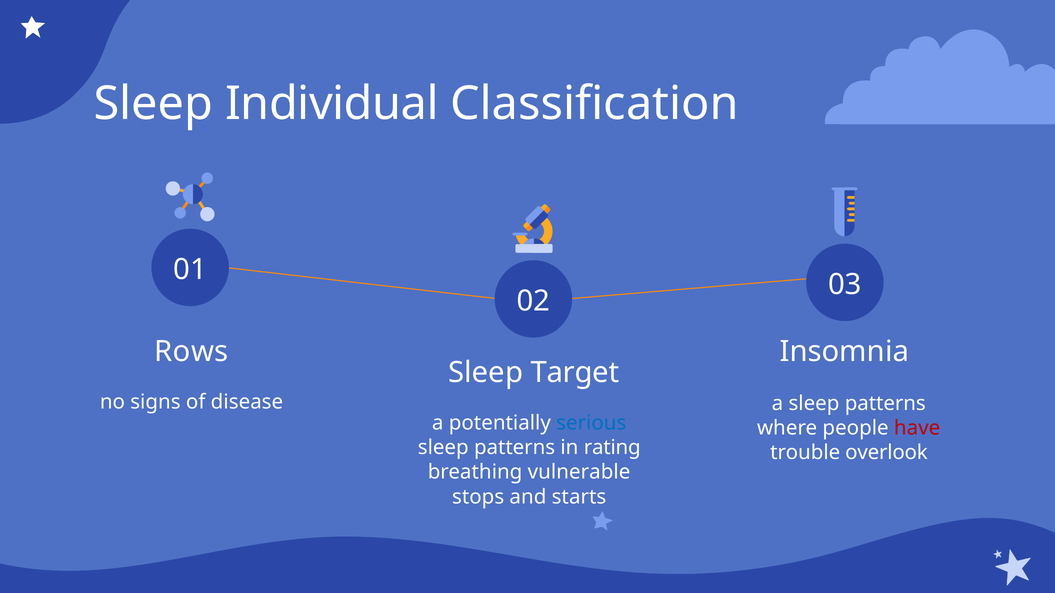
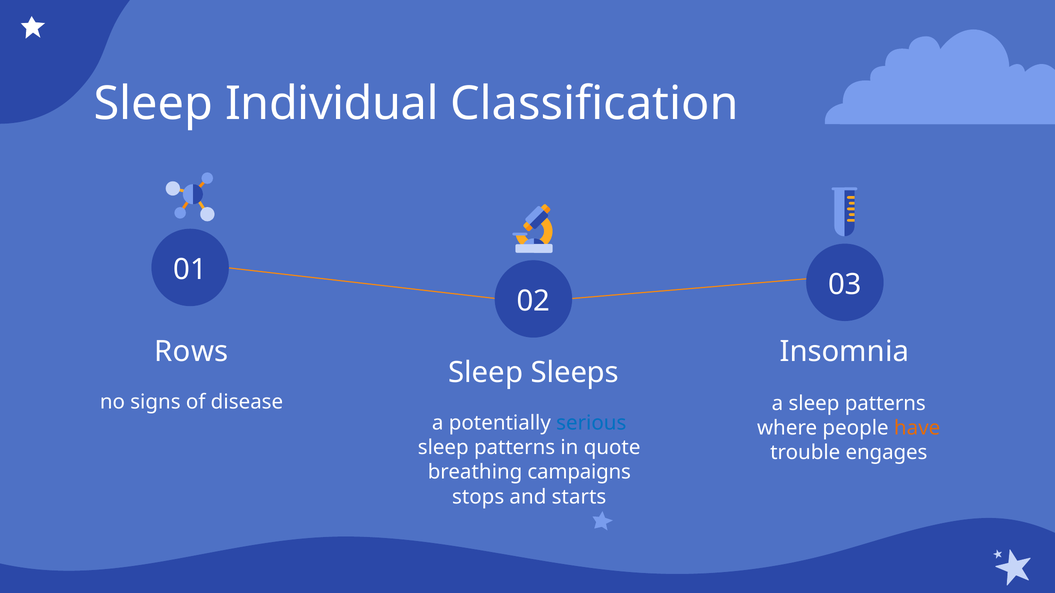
Target: Target -> Sleeps (575, 373)
have colour: red -> orange (917, 428)
rating: rating -> quote (612, 448)
overlook: overlook -> engages (886, 453)
vulnerable: vulnerable -> campaigns (579, 473)
